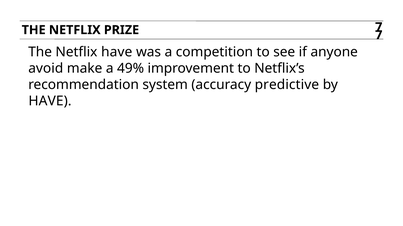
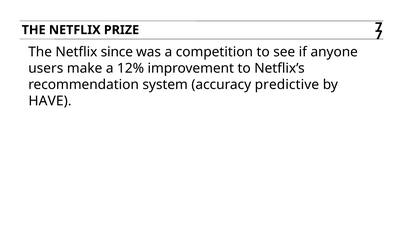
Netflix have: have -> since (117, 52)
avoid: avoid -> users (46, 68)
49%: 49% -> 12% (131, 68)
